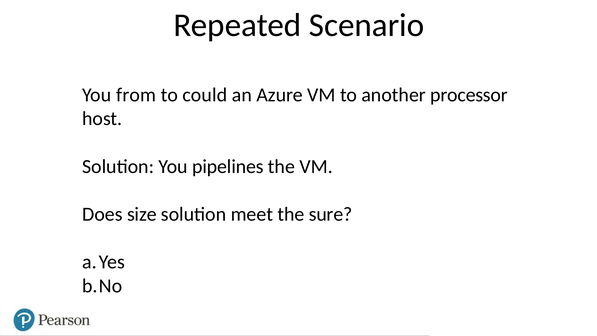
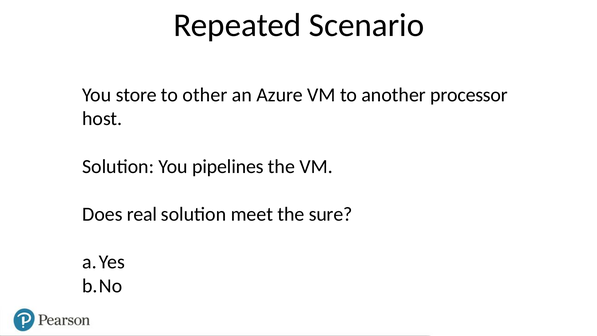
from: from -> store (136, 95)
could: could -> other (205, 95)
size: size -> real (142, 214)
